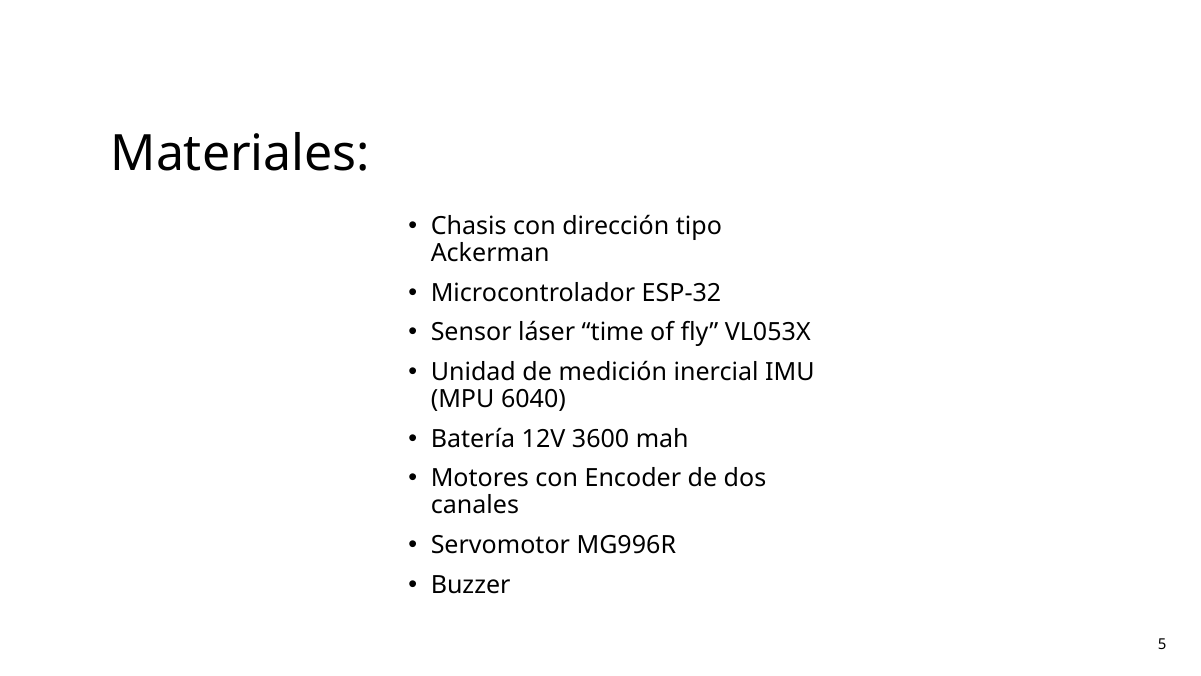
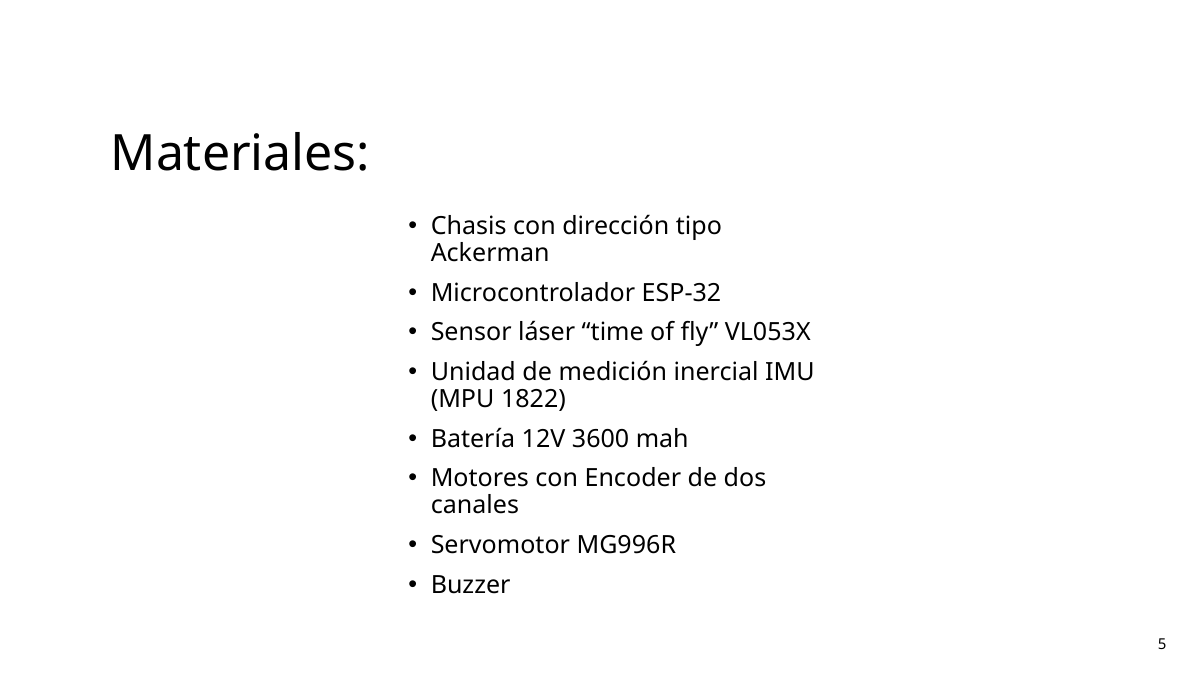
6040: 6040 -> 1822 (533, 399)
